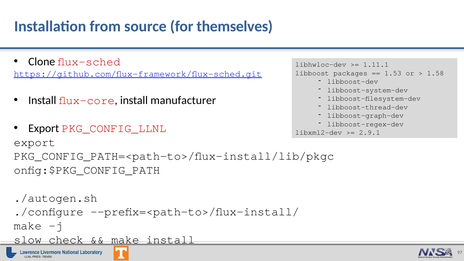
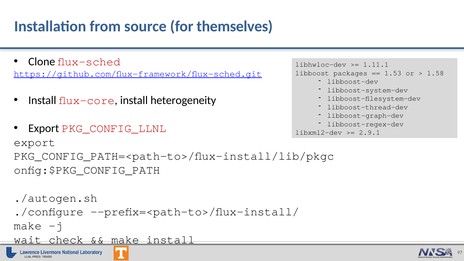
manufacturer: manufacturer -> heterogeneity (183, 100)
slow: slow -> wait (28, 240)
